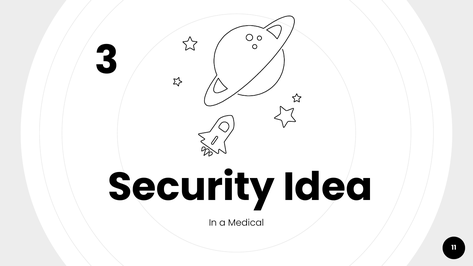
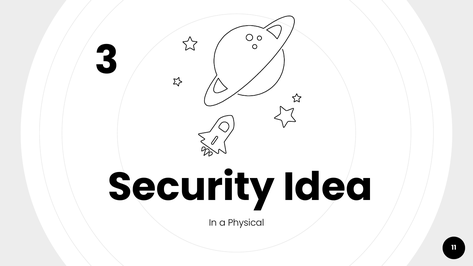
Medical: Medical -> Physical (246, 223)
